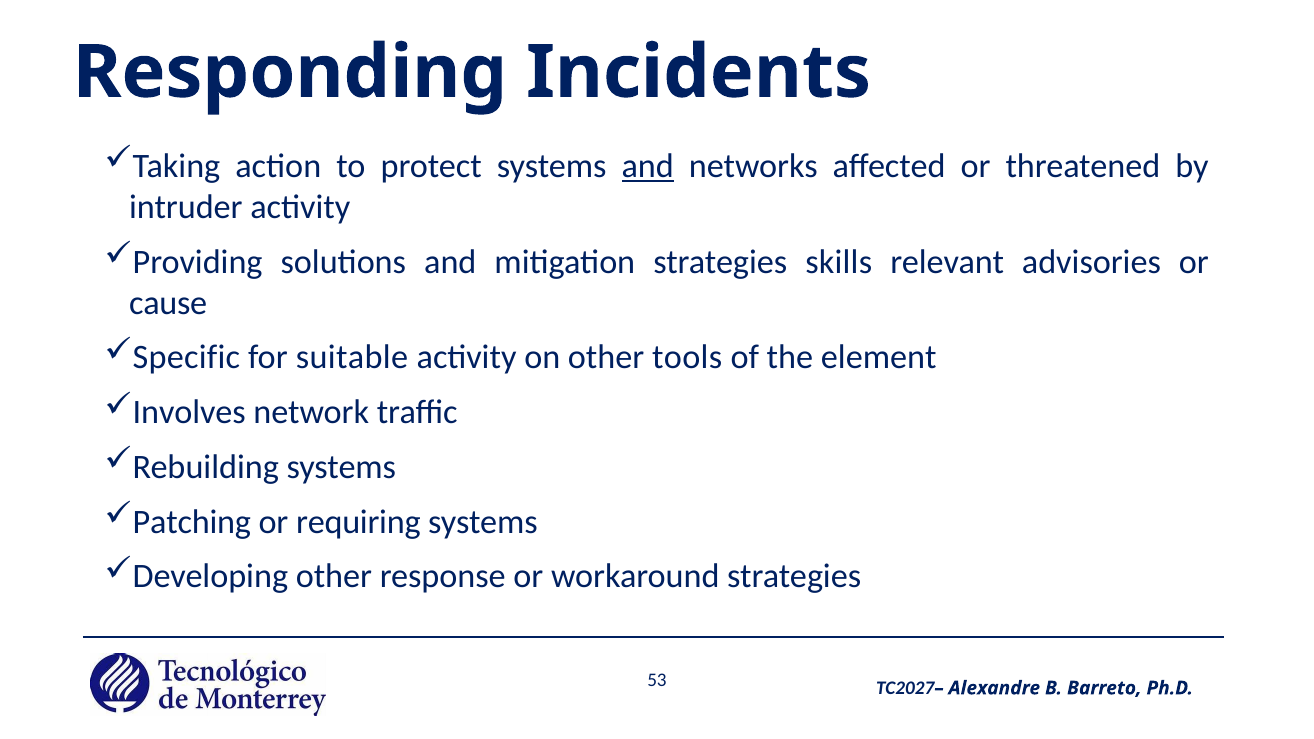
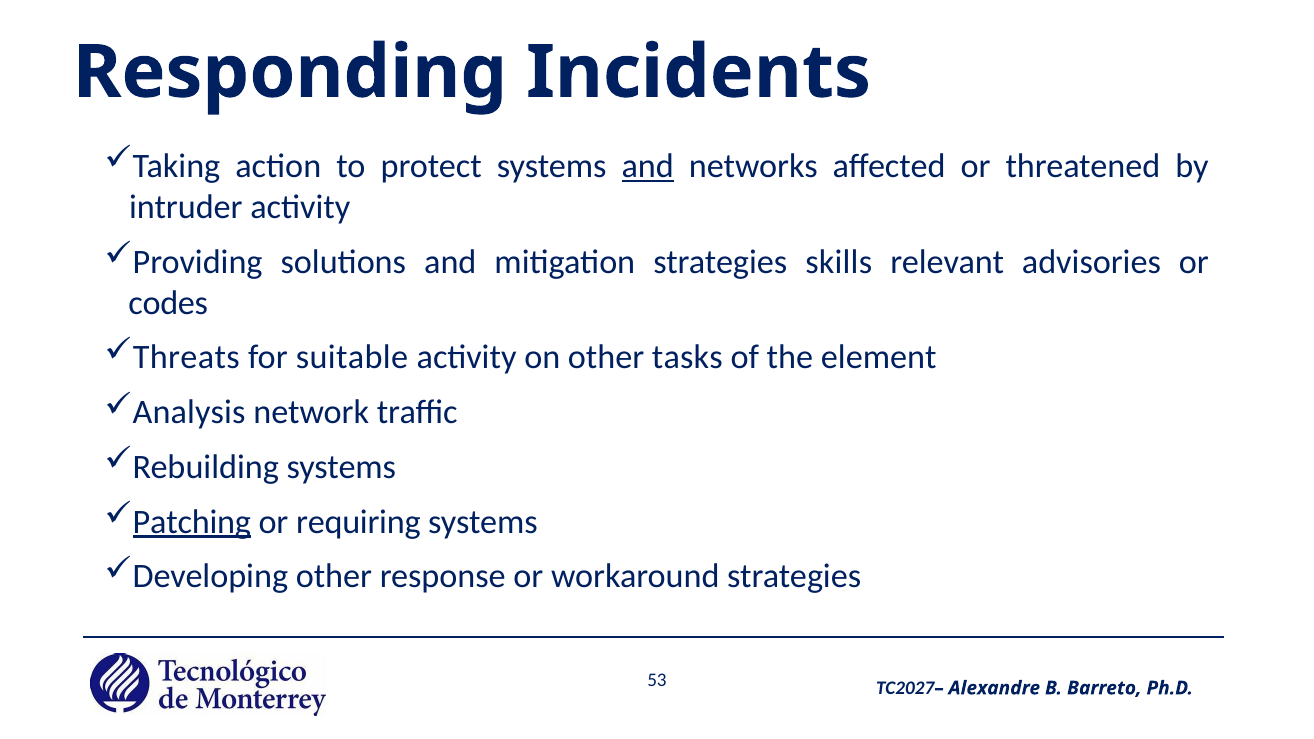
cause: cause -> codes (168, 303)
Specific: Specific -> Threats (186, 358)
tools: tools -> tasks (687, 358)
Involves: Involves -> Analysis (189, 412)
Patching underline: none -> present (192, 522)
